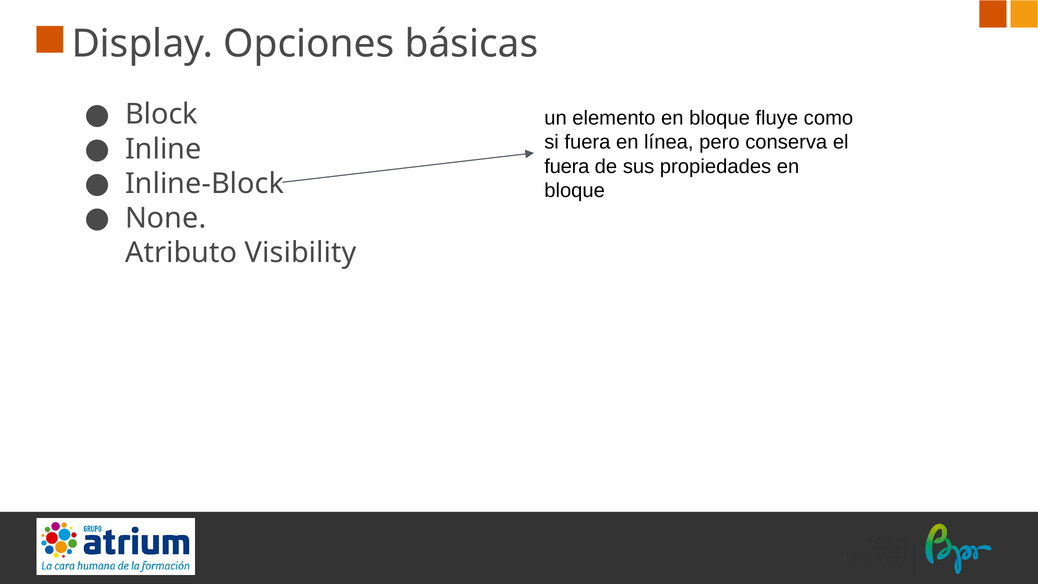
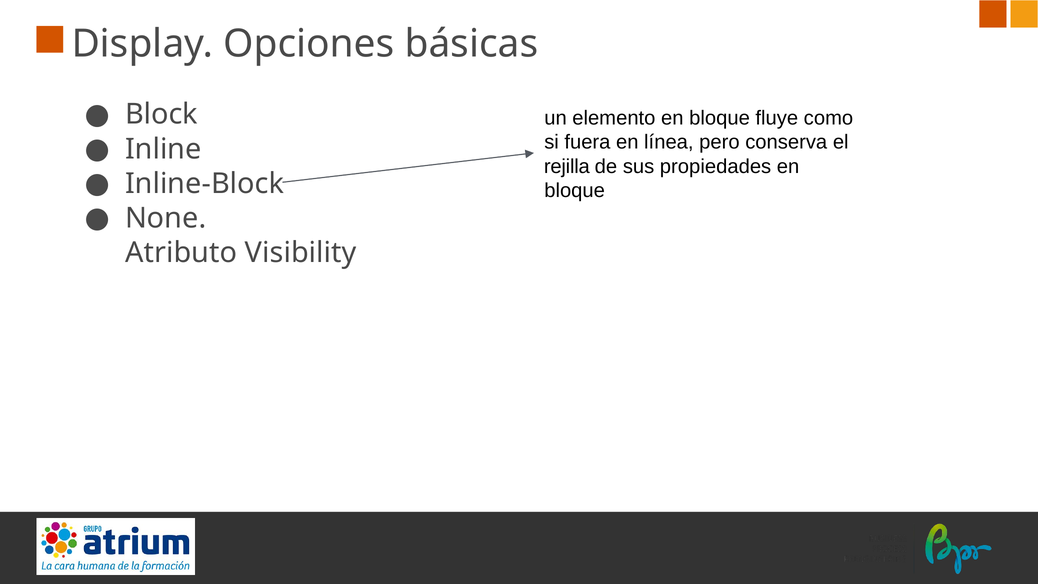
fuera: fuera -> rejilla (567, 166)
